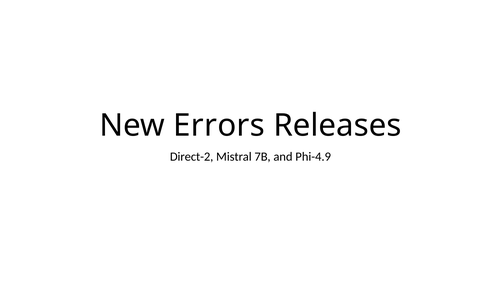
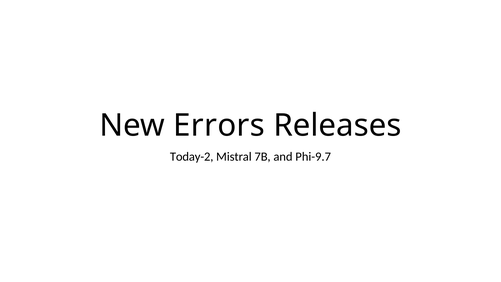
Direct-2: Direct-2 -> Today-2 (192, 157)
Phi-4.9: Phi-4.9 -> Phi-9.7 (313, 157)
